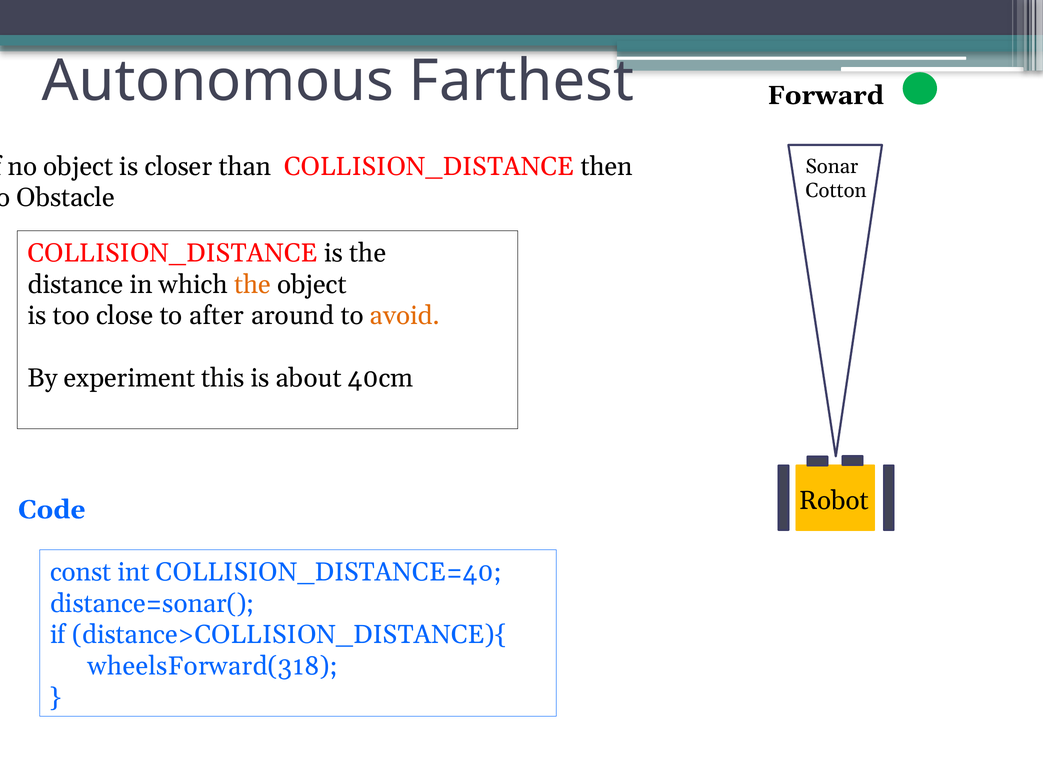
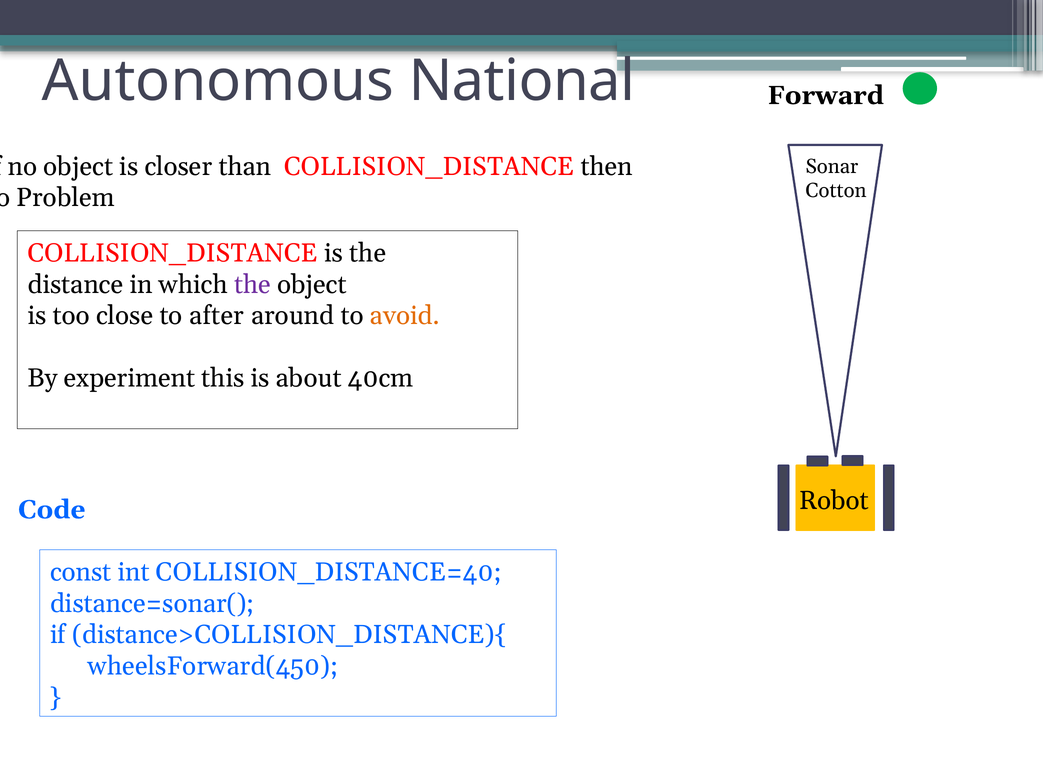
Farthest: Farthest -> National (522, 81)
Obstacle: Obstacle -> Problem (66, 198)
the colour: orange -> purple (252, 285)
wheelsForward(318: wheelsForward(318 -> wheelsForward(450 (213, 666)
